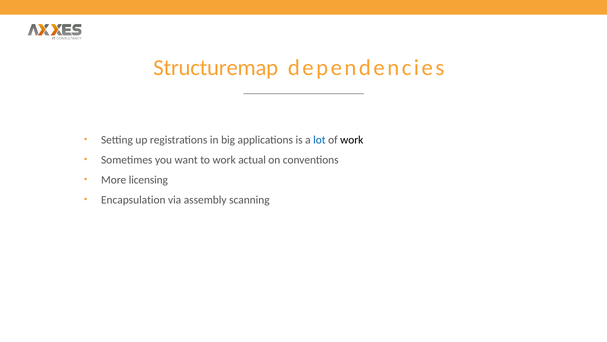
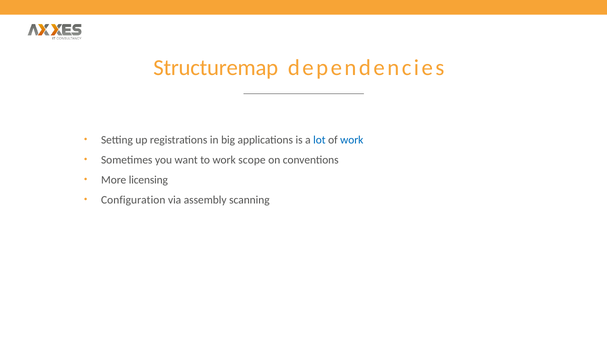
work colour: black -> blue (352, 140)
actual: actual -> scope (252, 160)
Encapsulation: Encapsulation -> Configuration (133, 199)
